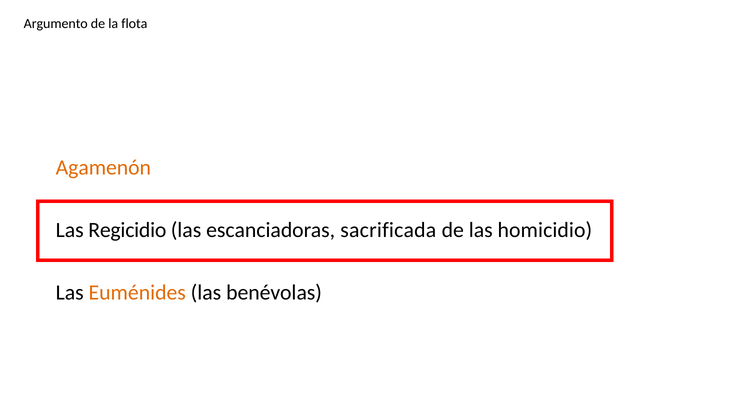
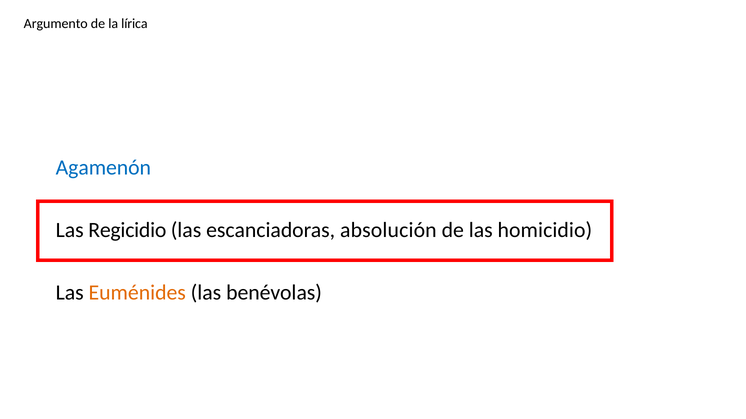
flota: flota -> lírica (134, 24)
Agamenón colour: orange -> blue (103, 168)
sacrificada: sacrificada -> absolución (388, 230)
